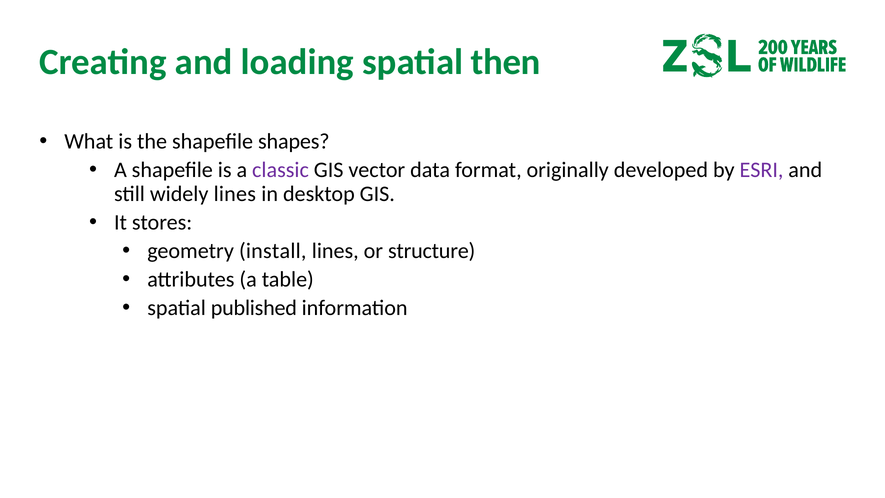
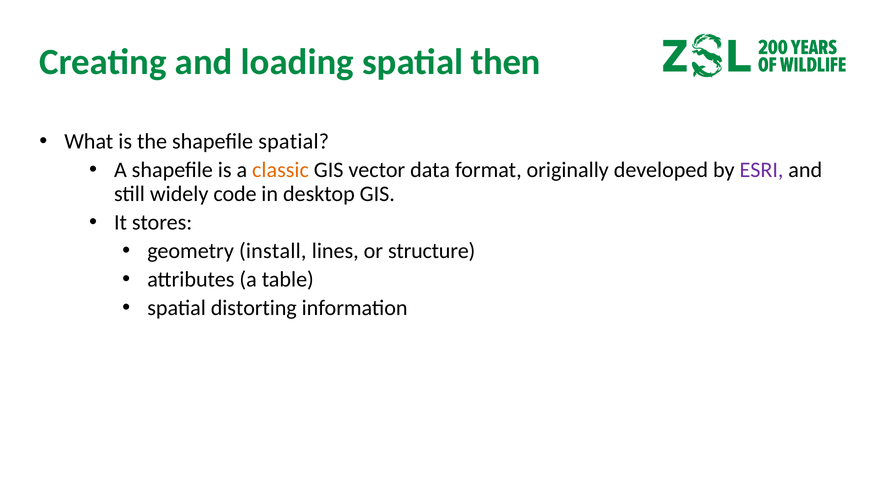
shapefile shapes: shapes -> spatial (294, 141)
classic colour: purple -> orange (280, 170)
widely lines: lines -> code (235, 194)
published: published -> distorting (254, 308)
